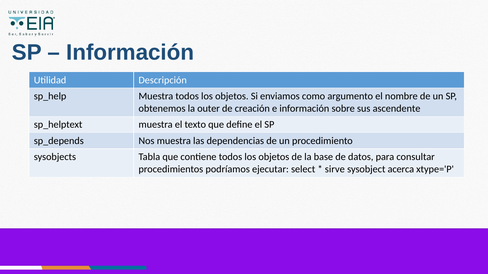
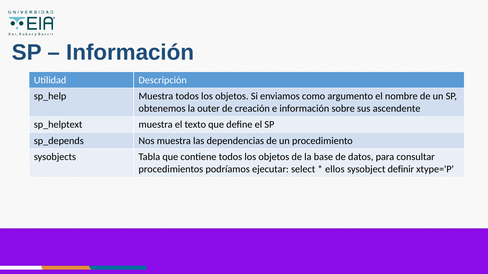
sirve: sirve -> ellos (335, 170)
acerca: acerca -> definir (401, 170)
